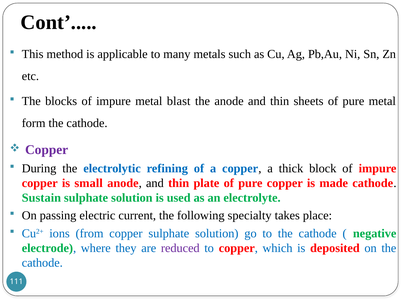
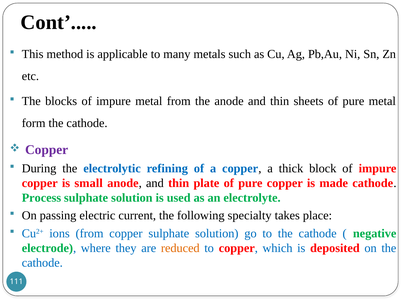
metal blast: blast -> from (179, 102)
Sustain: Sustain -> Process (41, 198)
reduced colour: purple -> orange (180, 249)
